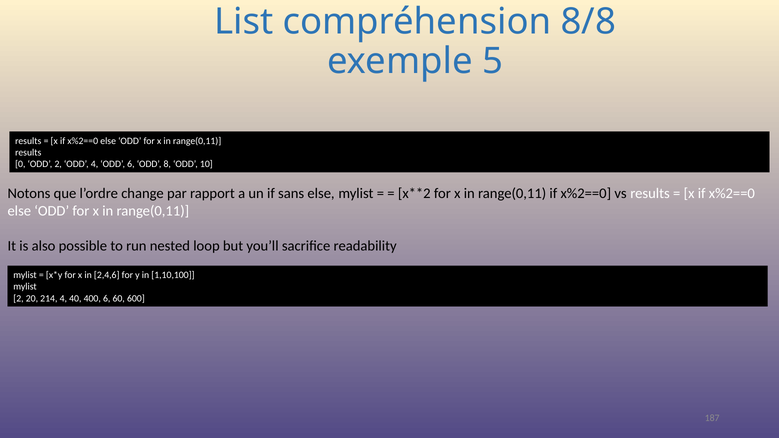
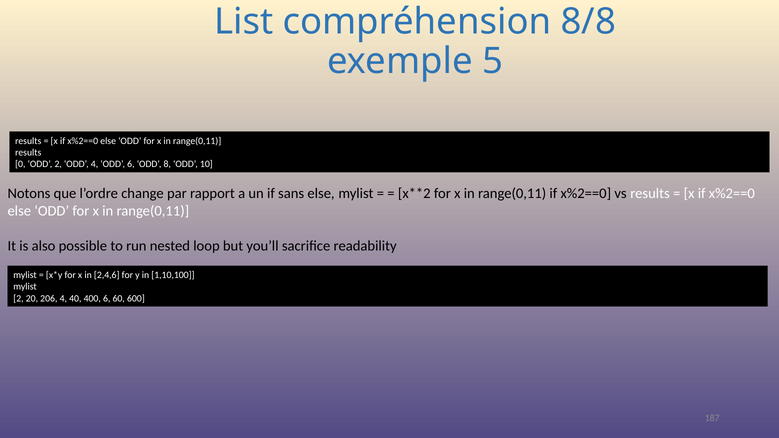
214: 214 -> 206 (49, 299)
